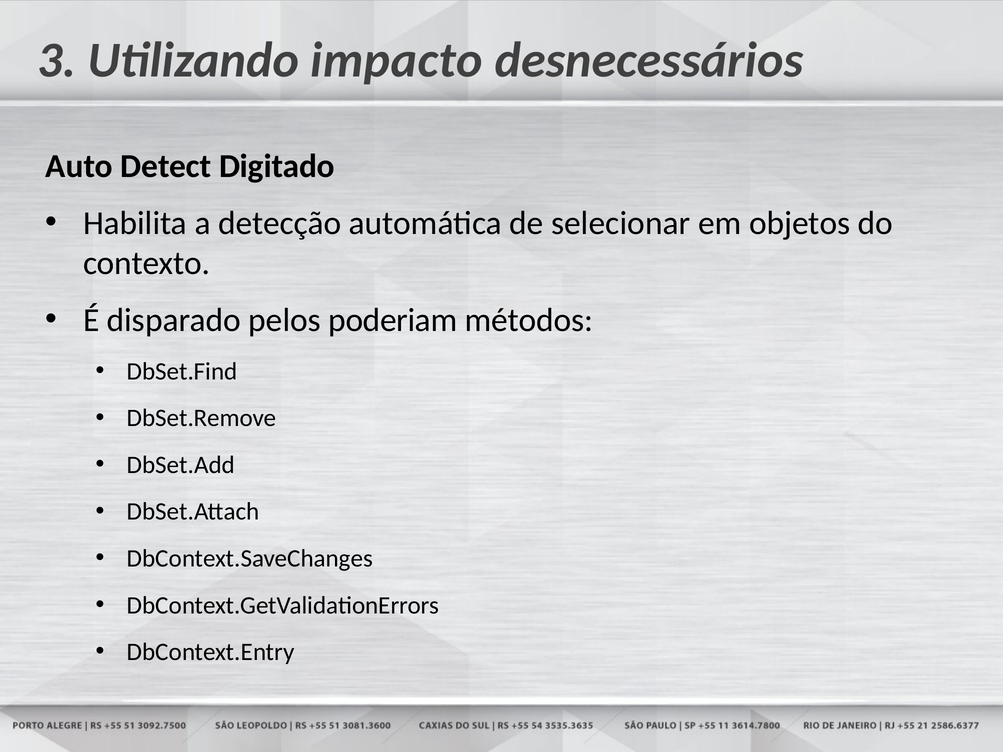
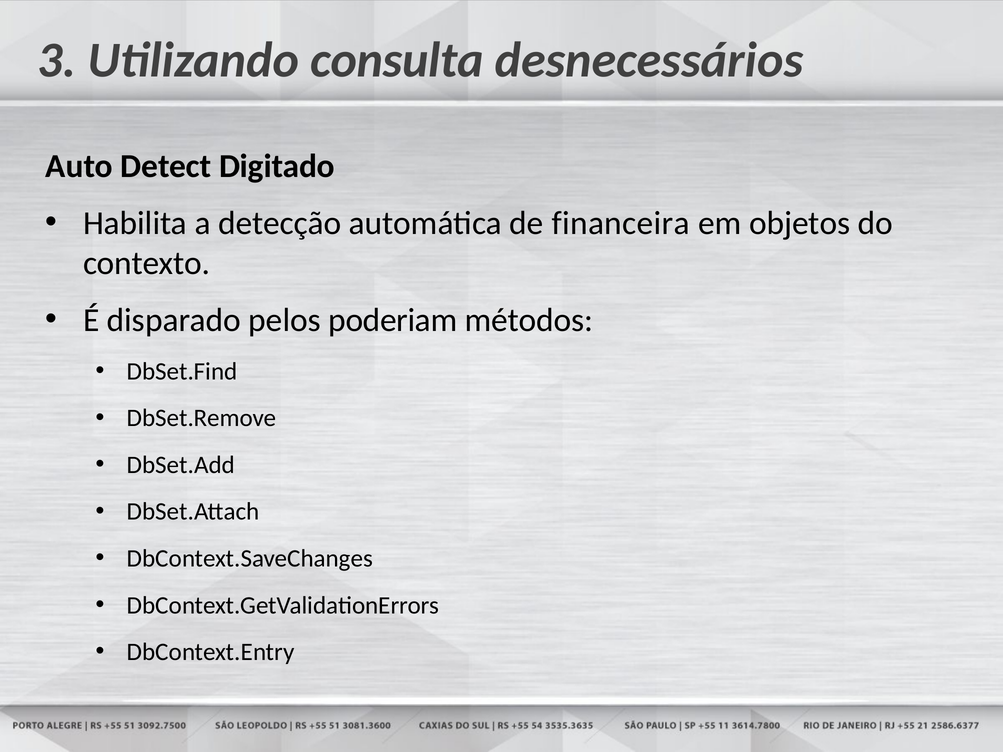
impacto: impacto -> consulta (397, 60)
selecionar: selecionar -> financeira (621, 223)
